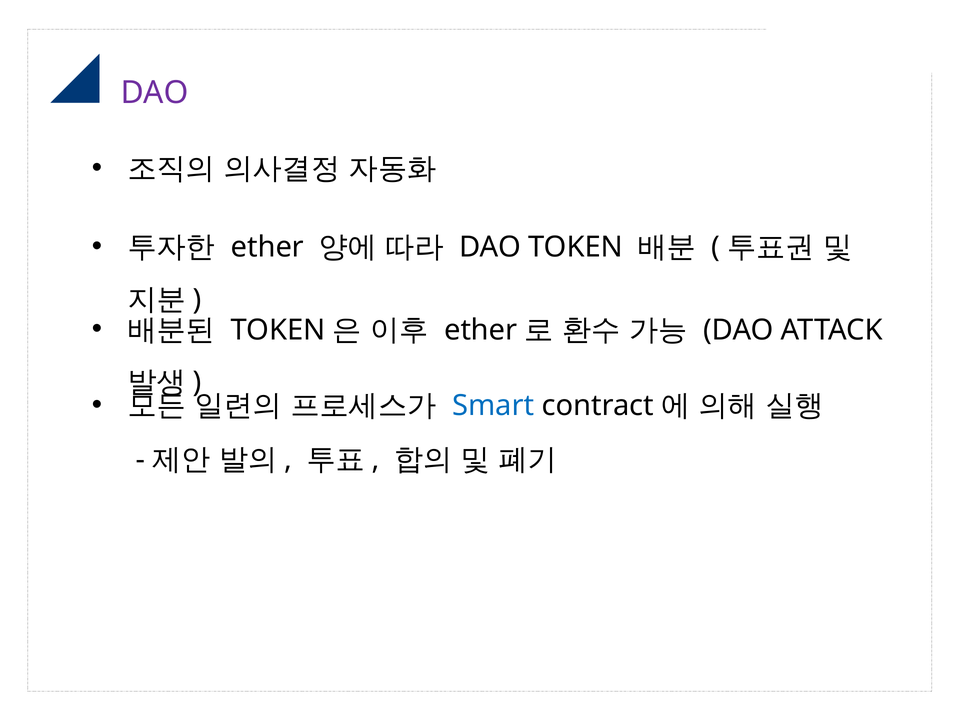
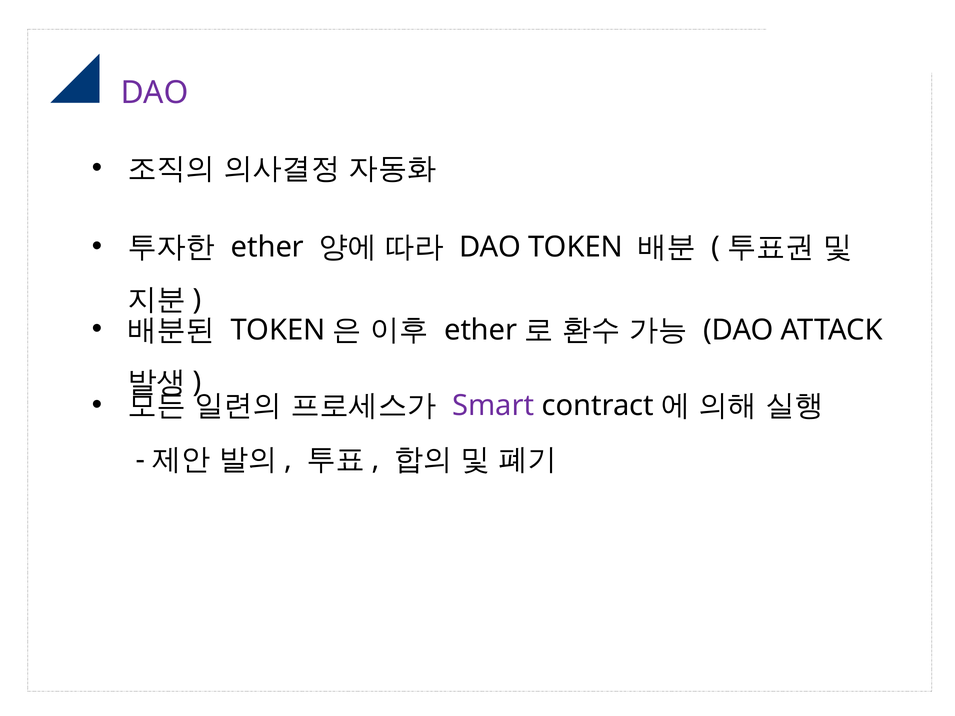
Smart colour: blue -> purple (493, 406)
